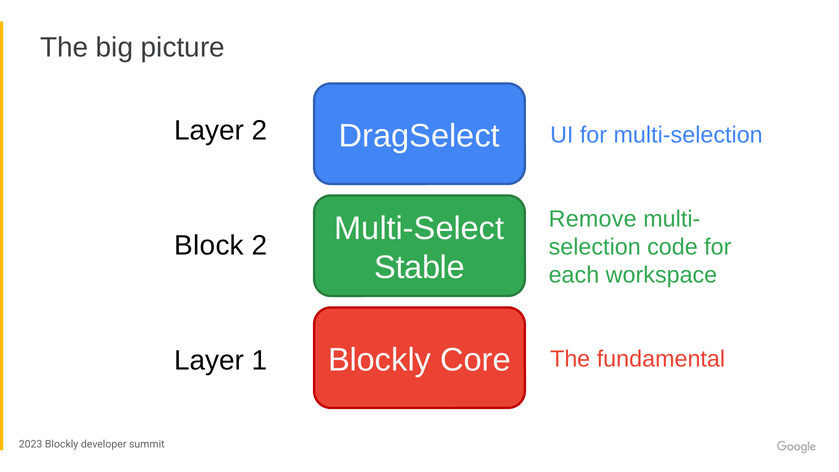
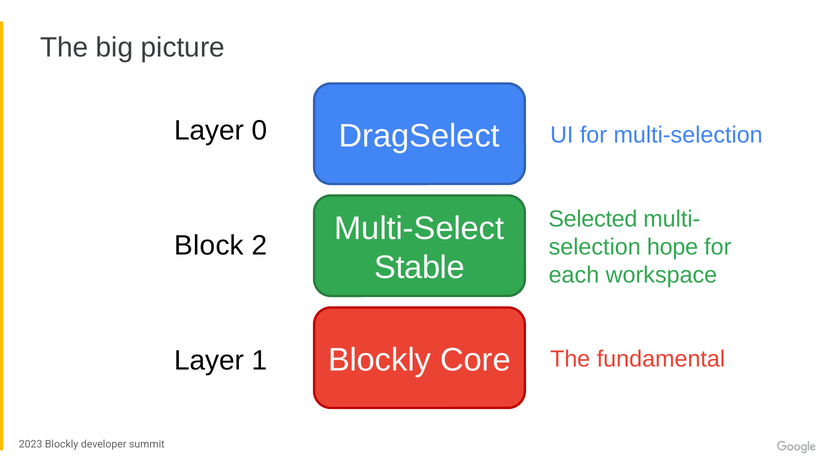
Layer 2: 2 -> 0 (260, 131)
Remove: Remove -> Selected (593, 219)
code: code -> hope (673, 247)
